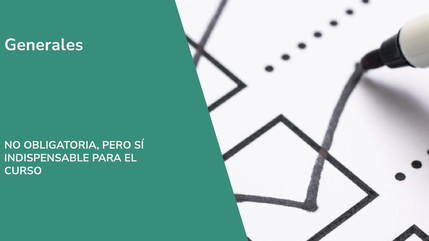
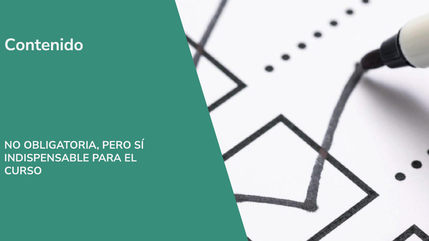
Generales: Generales -> Contenido (44, 45)
